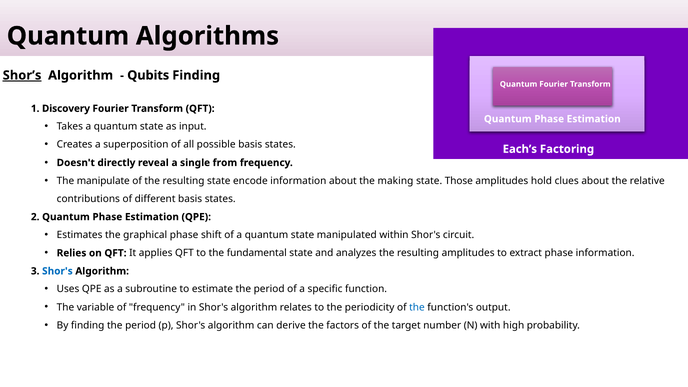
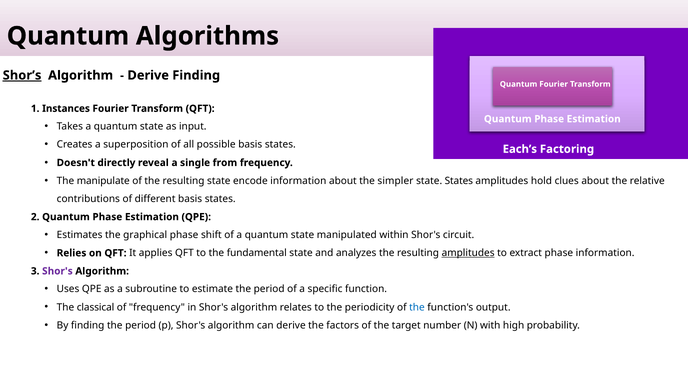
Qubits: Qubits -> Derive (148, 75)
Discovery: Discovery -> Instances (66, 109)
making: making -> simpler (395, 181)
state Those: Those -> States (459, 181)
amplitudes underline: none -> present (468, 253)
Shor's colour: blue -> purple (57, 271)
variable: variable -> classical (96, 307)
